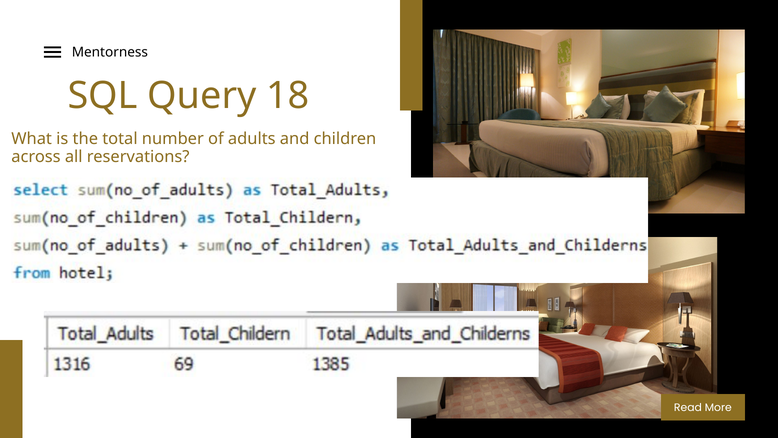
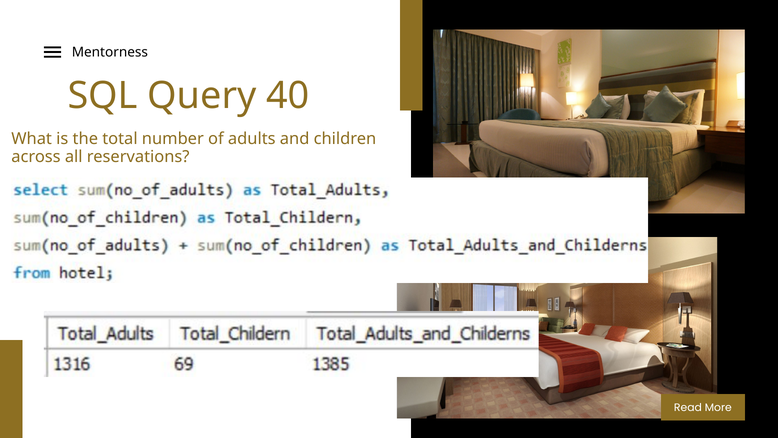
18: 18 -> 40 (288, 96)
